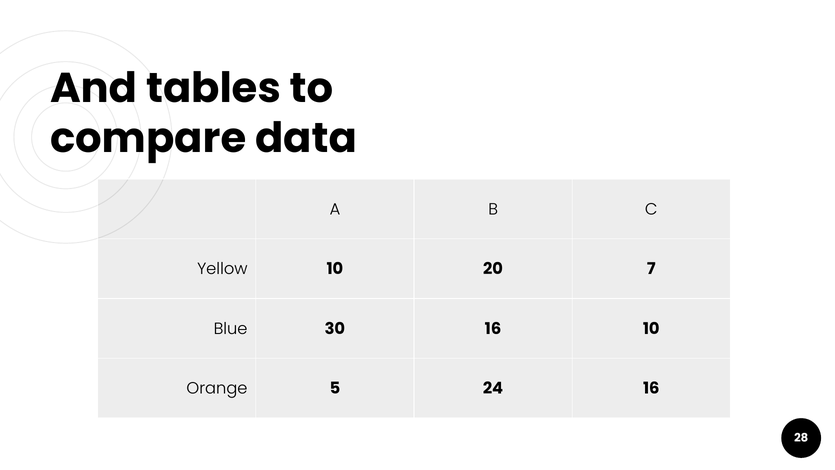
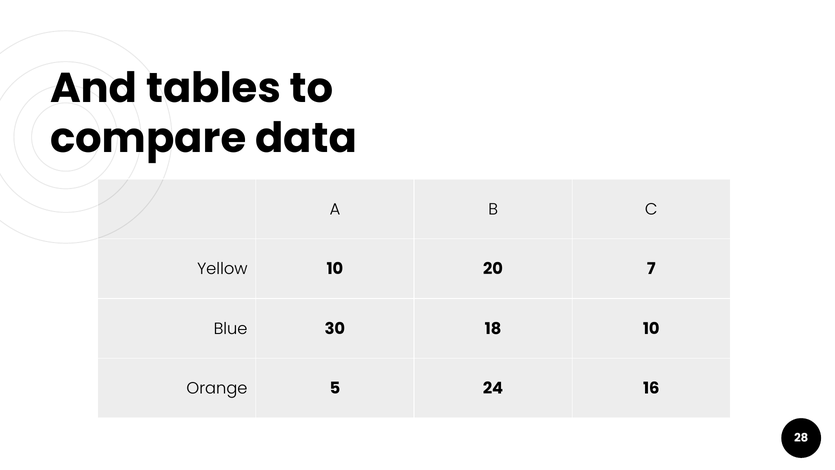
30 16: 16 -> 18 (493, 329)
